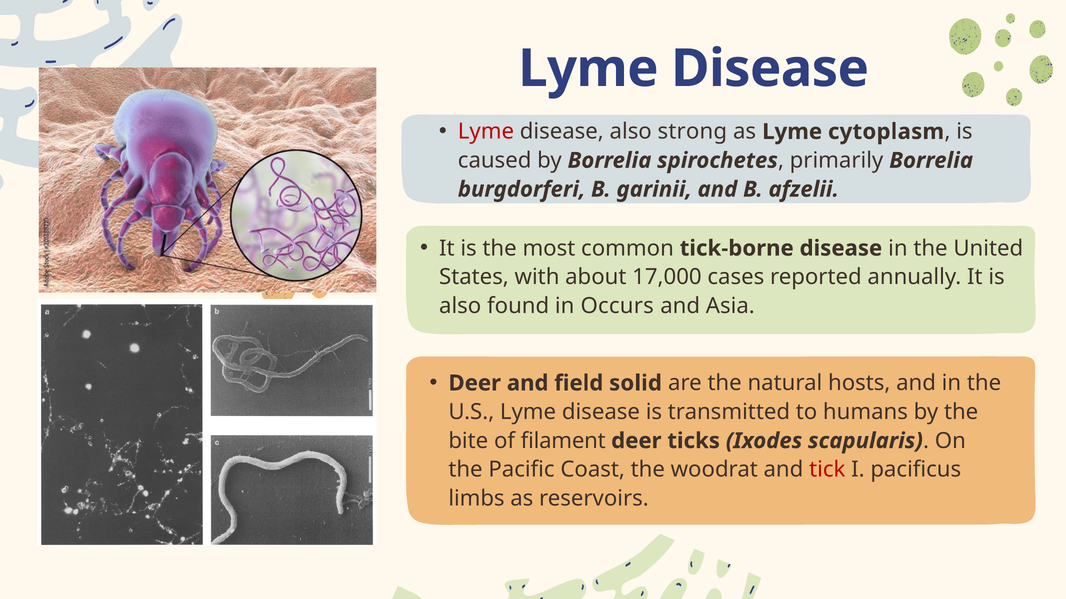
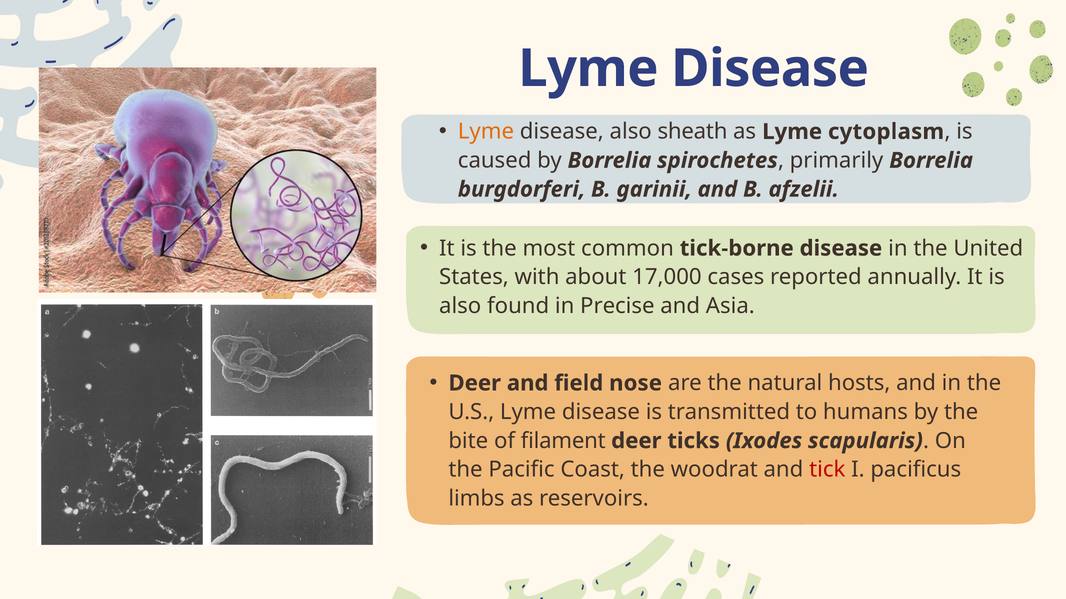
Lyme colour: red -> orange (486, 132)
strong: strong -> sheath (693, 132)
Occurs: Occurs -> Precise (617, 306)
solid: solid -> nose (636, 384)
